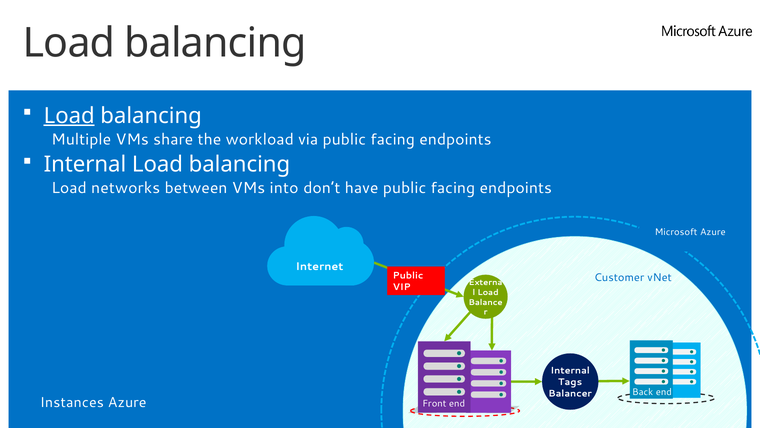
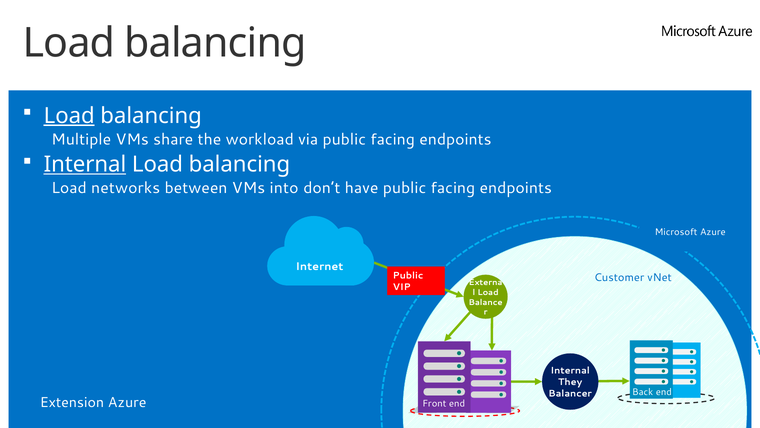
Internal underline: none -> present (85, 164)
Tags: Tags -> They (570, 382)
Instances: Instances -> Extension (72, 402)
